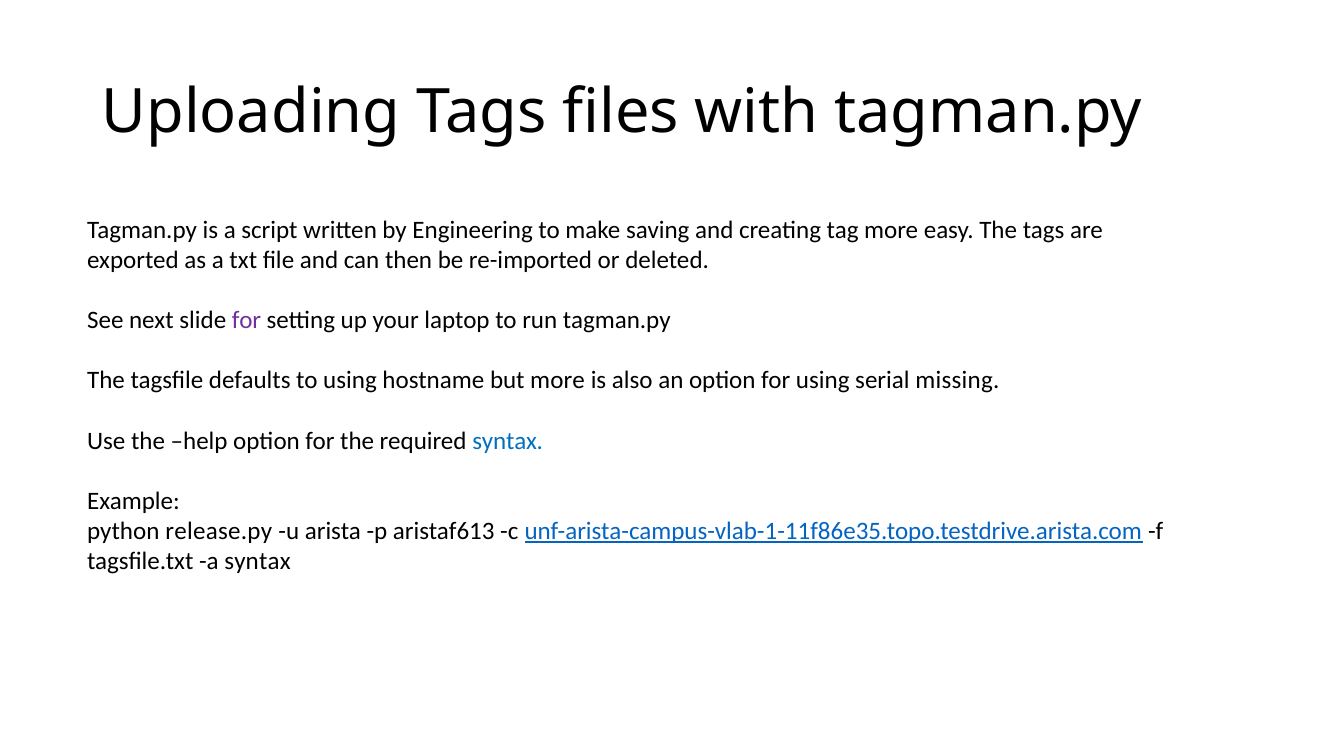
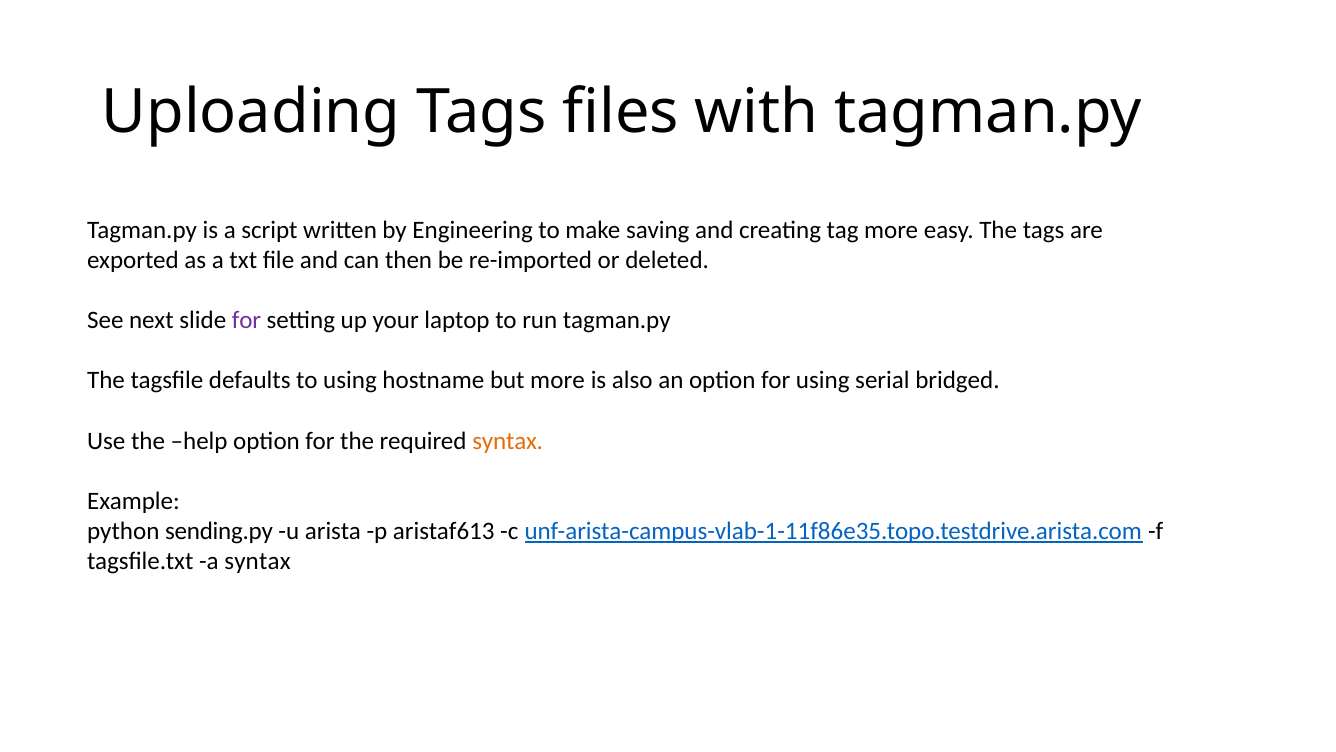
missing: missing -> bridged (957, 380)
syntax colour: blue -> orange (508, 441)
release.py: release.py -> sending.py (219, 531)
